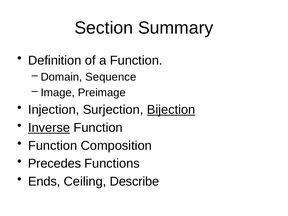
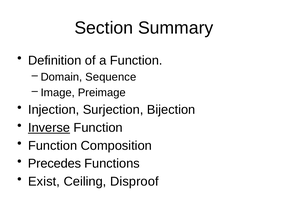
Bijection underline: present -> none (171, 110)
Ends: Ends -> Exist (44, 181)
Describe: Describe -> Disproof (134, 181)
